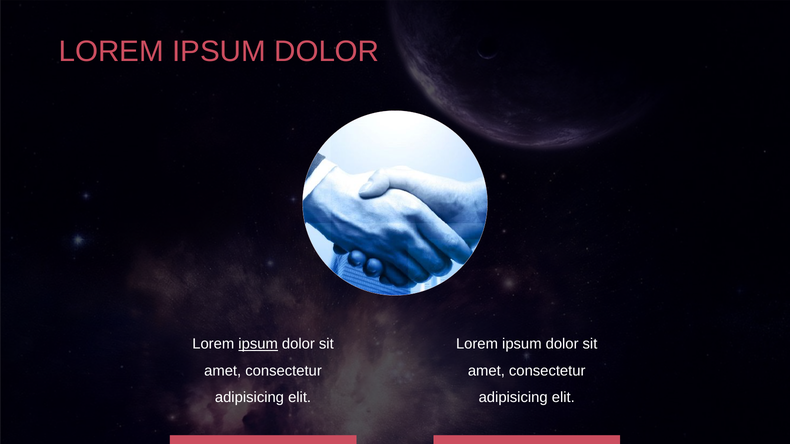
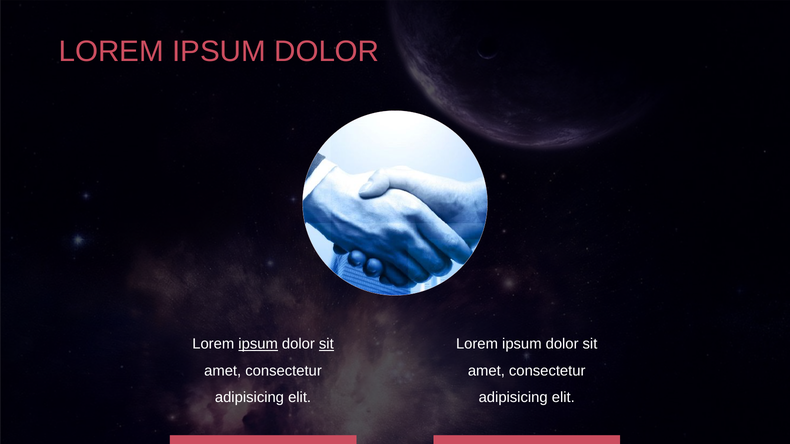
sit underline: none -> present (326, 344)
